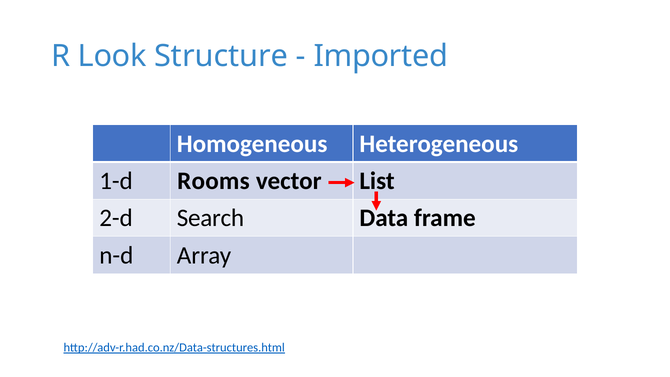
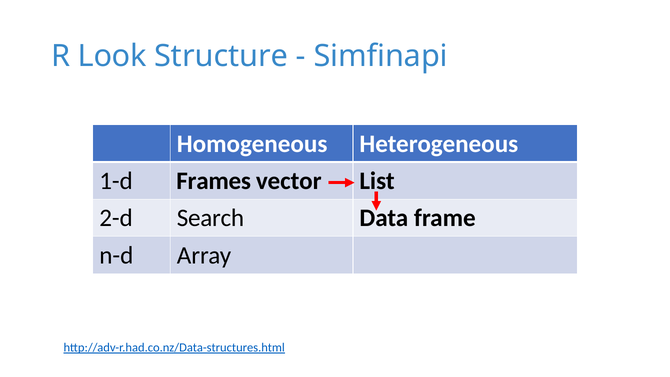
Imported: Imported -> Simfinapi (381, 56)
Rooms: Rooms -> Frames (214, 181)
